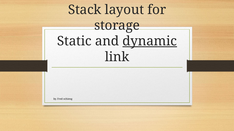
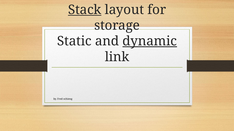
Stack underline: none -> present (85, 10)
